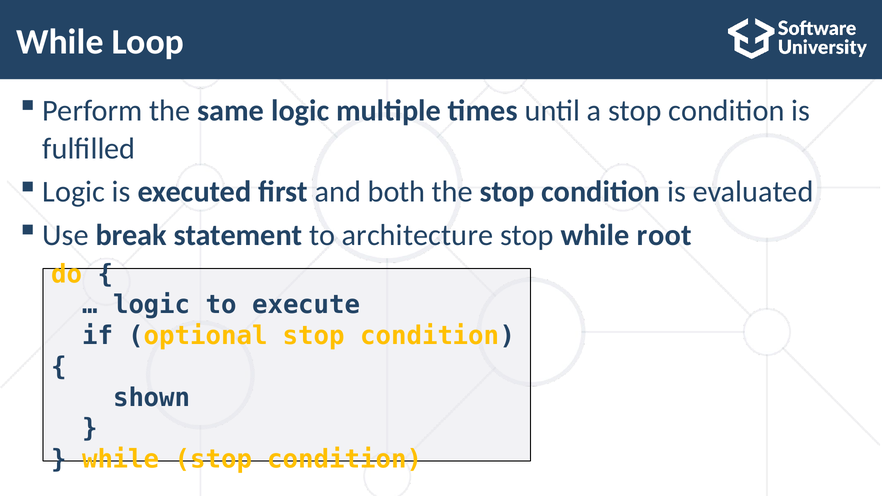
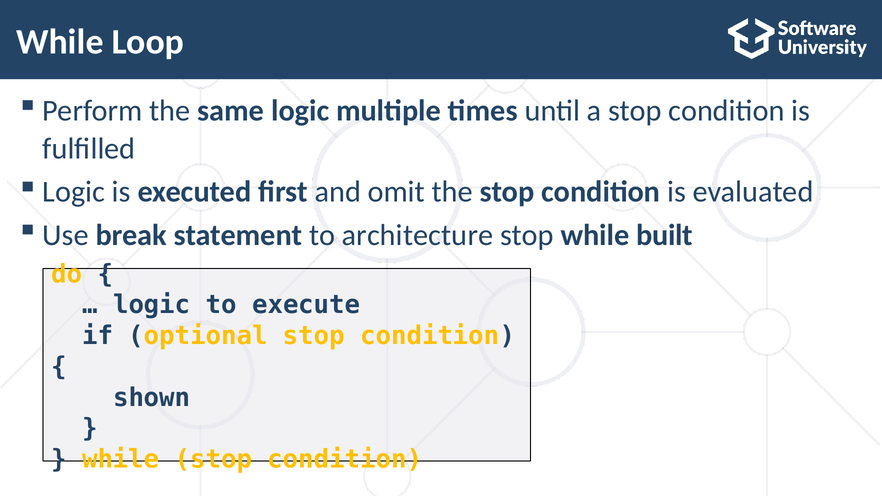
both: both -> omit (396, 192)
root: root -> built (665, 235)
